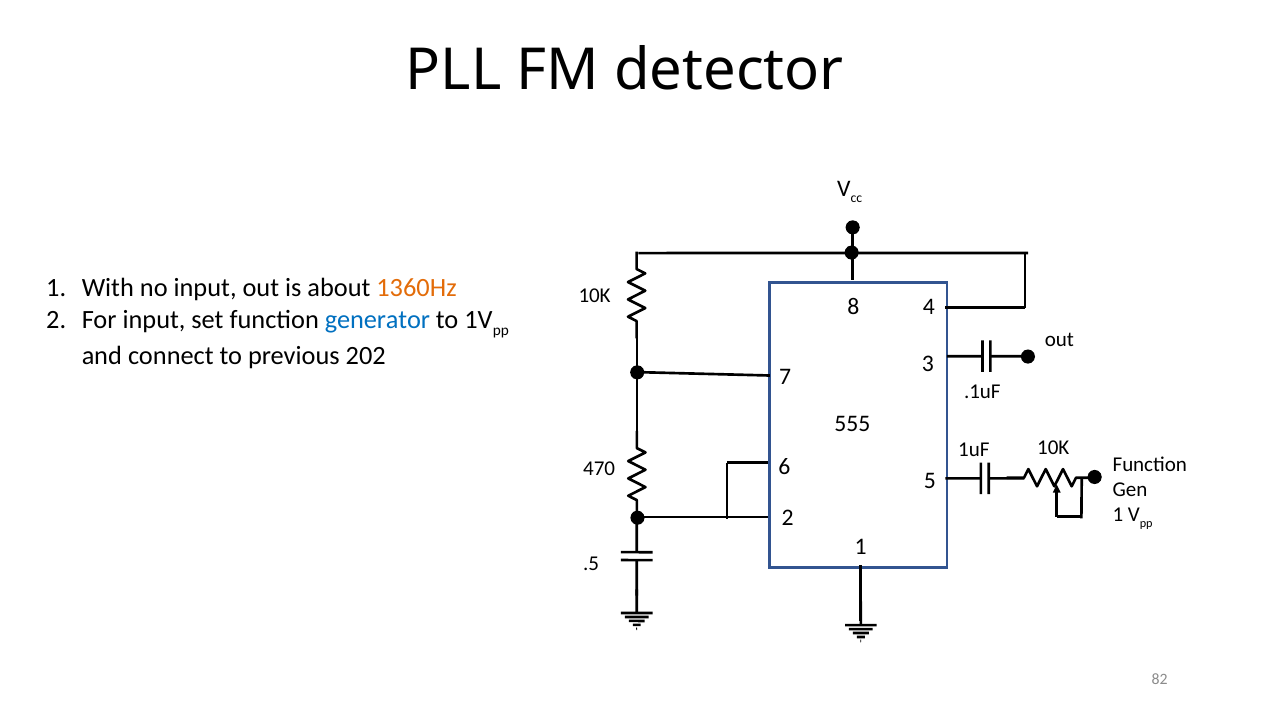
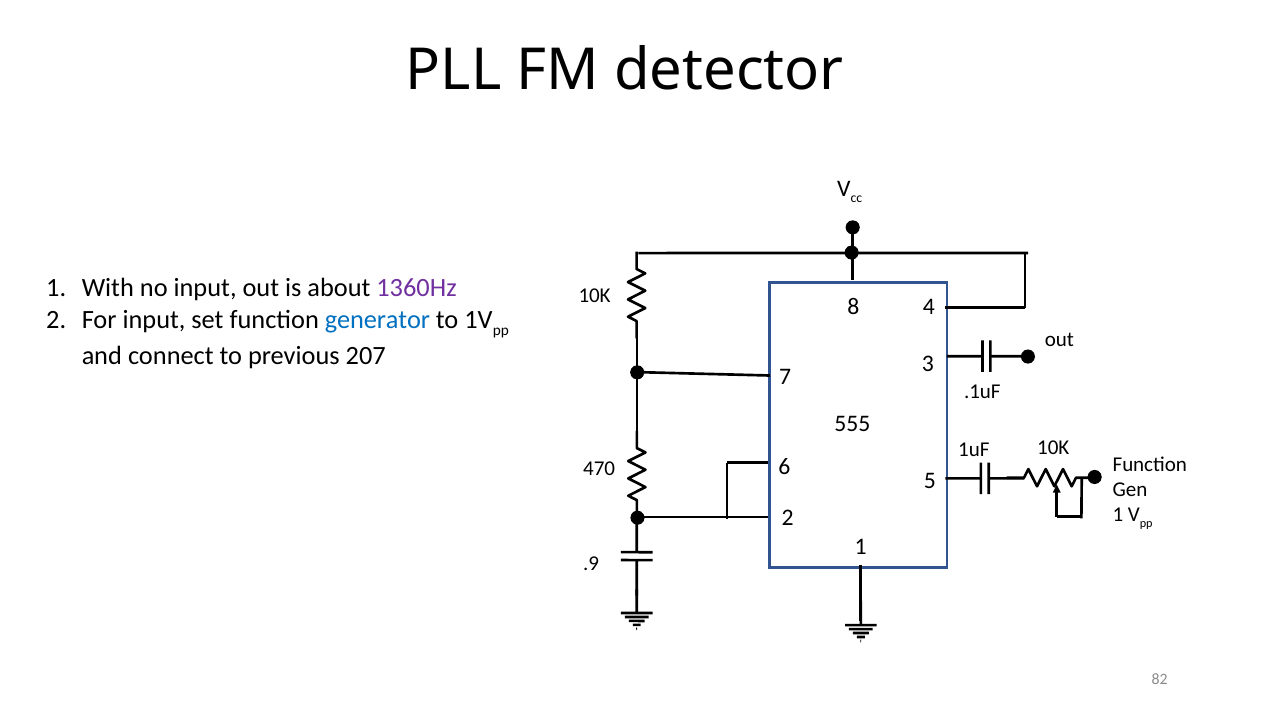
1360Hz colour: orange -> purple (417, 288)
202: 202 -> 207 (366, 356)
.5: .5 -> .9 (591, 564)
